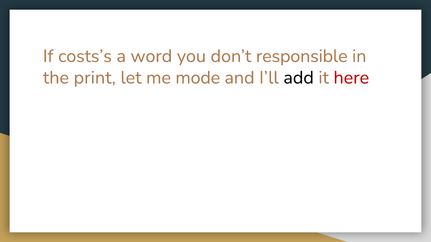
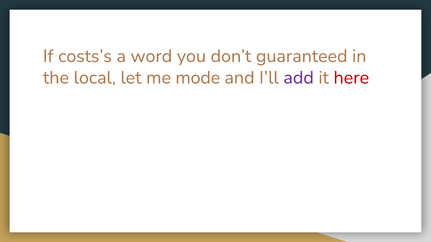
responsible: responsible -> guaranteed (302, 56)
print: print -> local (95, 78)
add colour: black -> purple (299, 78)
